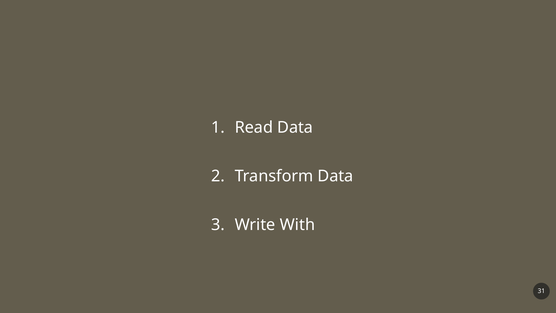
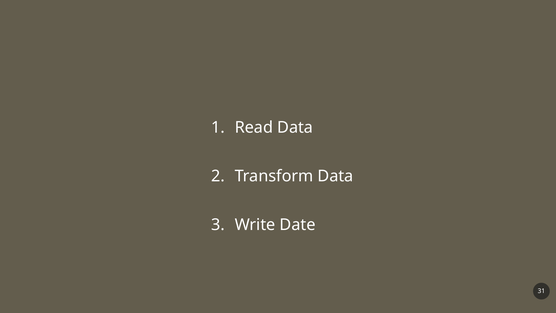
With: With -> Date (298, 225)
